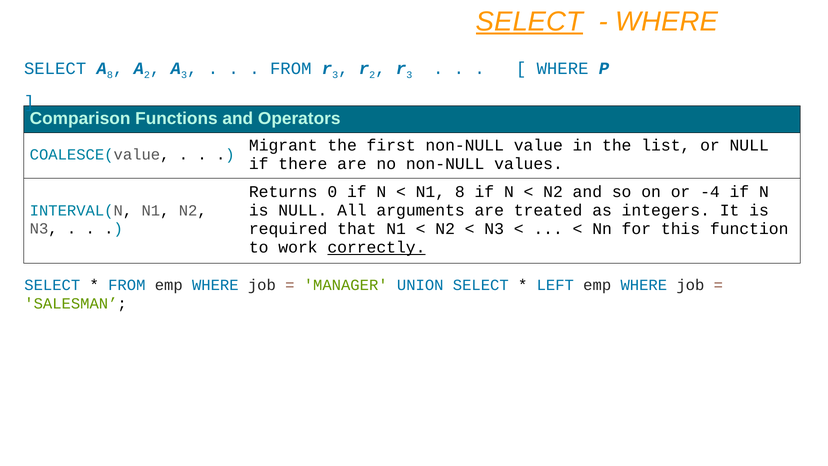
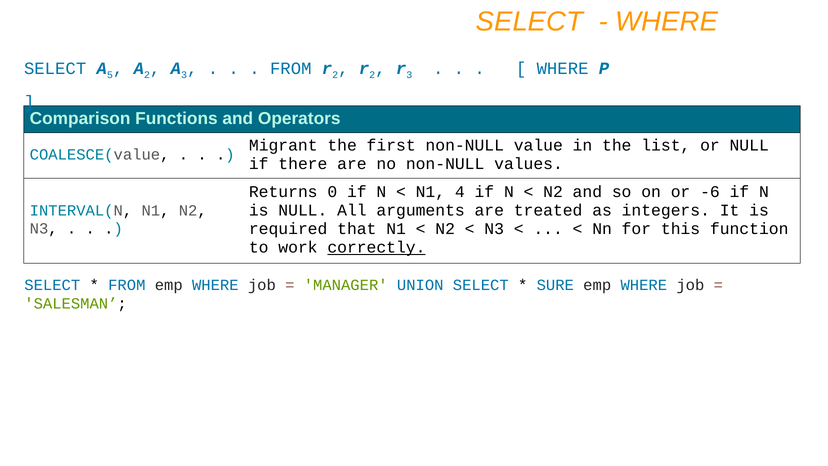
SELECT underline: present -> none (530, 22)
8: 8 -> 5 (110, 75)
3: 3 -> 2 (335, 75)
N1 8: 8 -> 4 (460, 192)
-4: -4 -> -6 (710, 192)
LEFT: LEFT -> SURE (555, 285)
